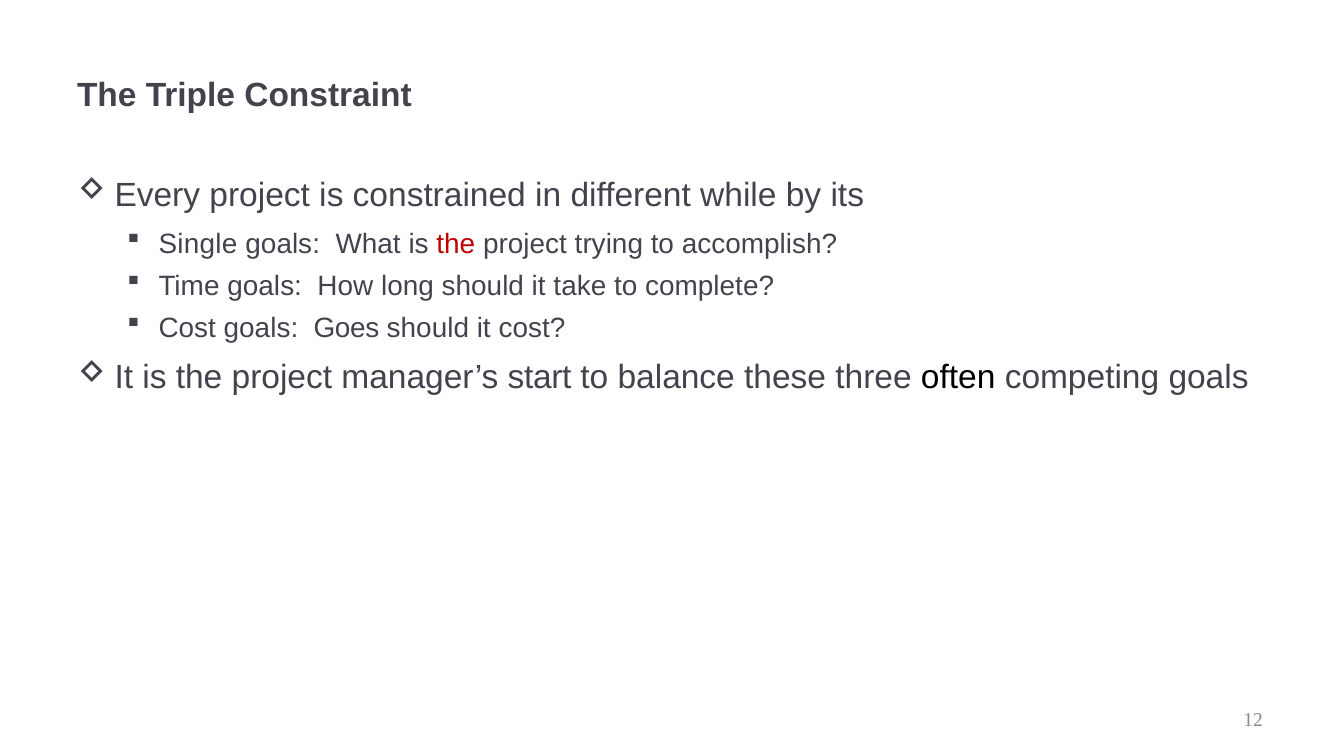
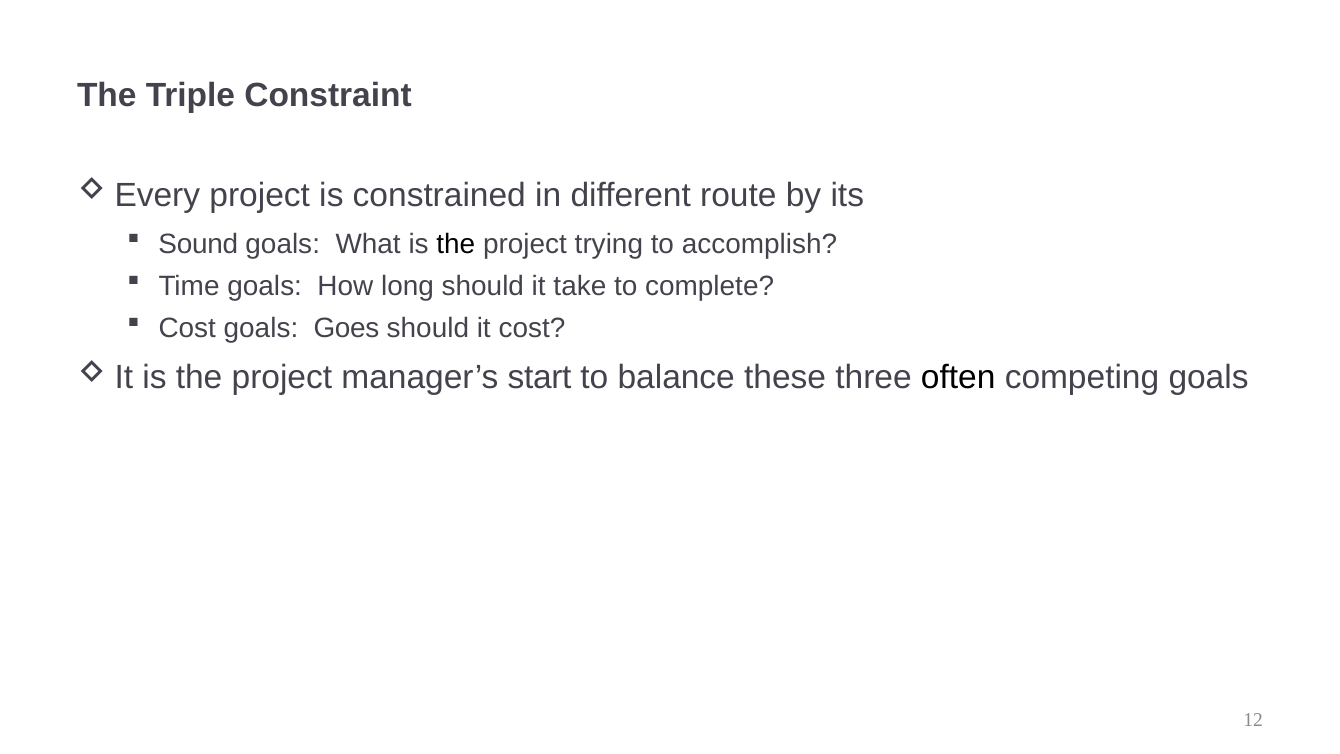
while: while -> route (738, 195)
Single: Single -> Sound (198, 244)
the colour: red -> black (456, 244)
